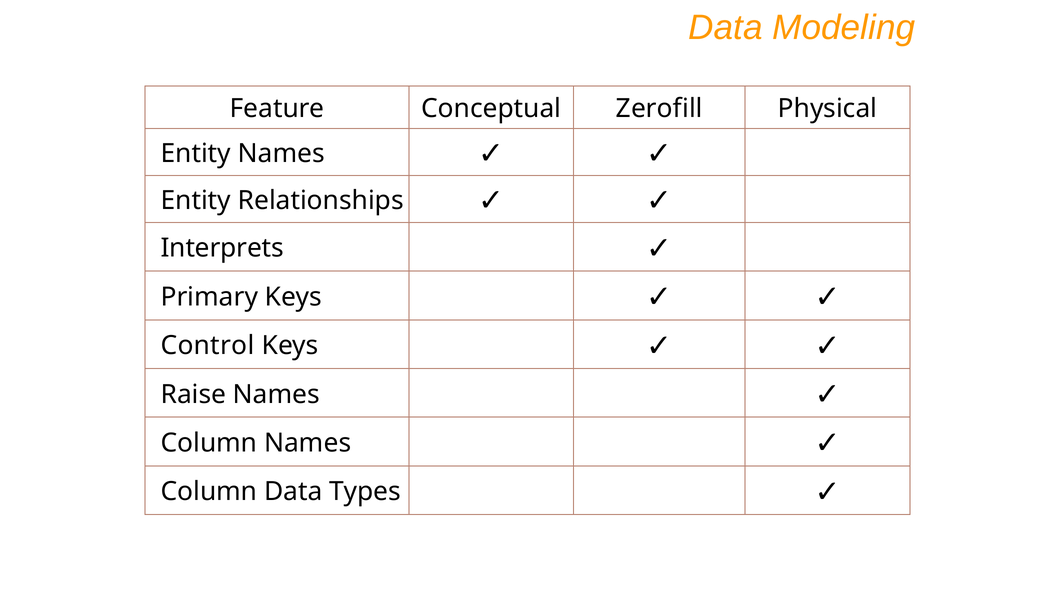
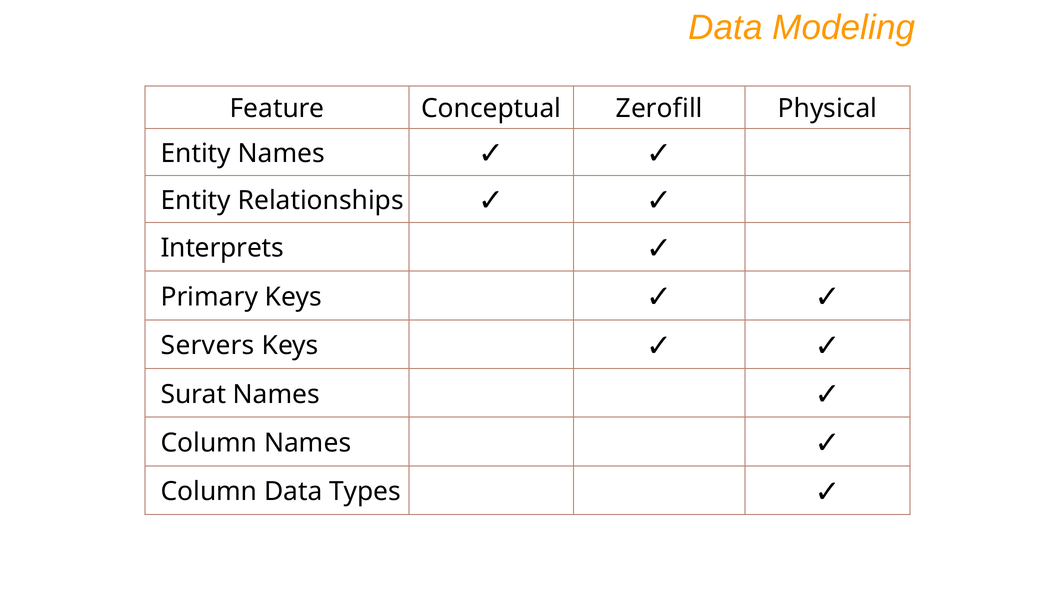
Control: Control -> Servers (208, 345)
Raise: Raise -> Surat (193, 394)
